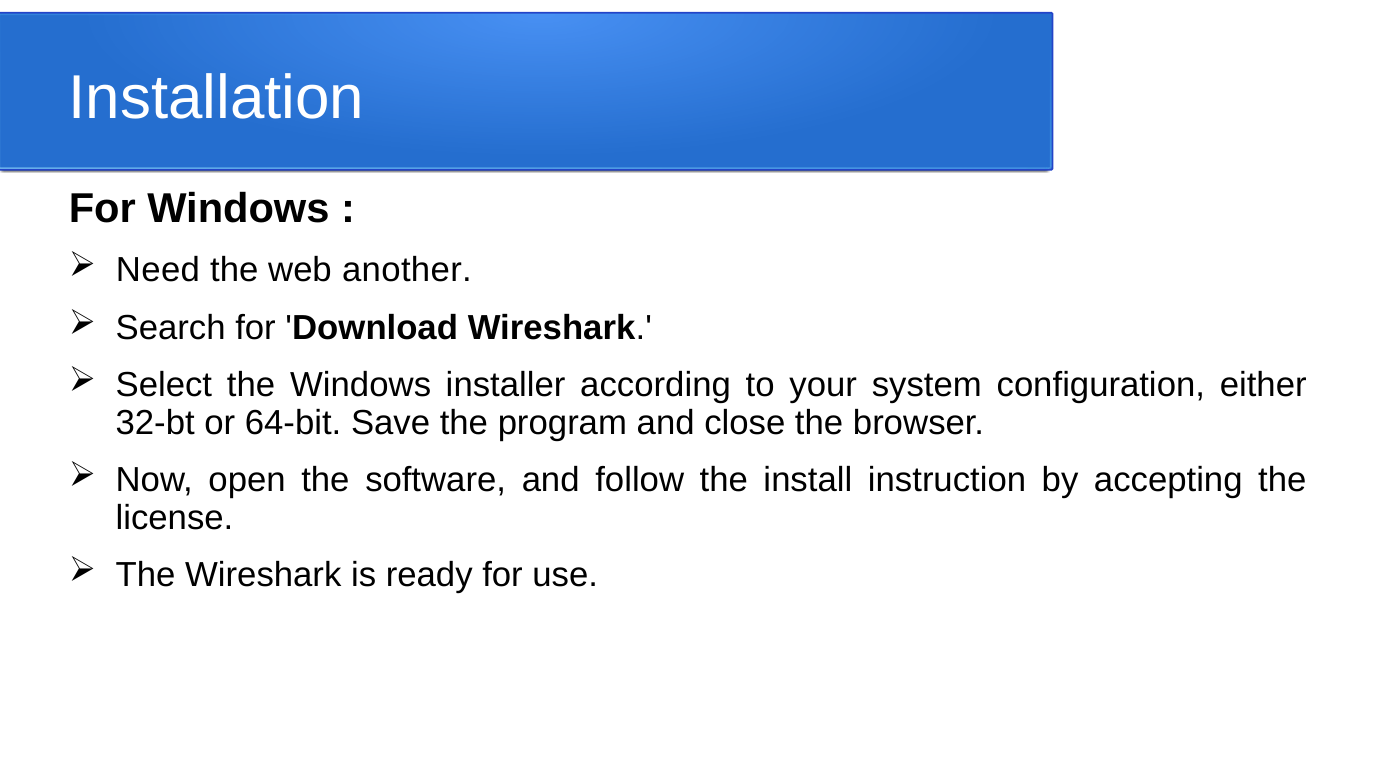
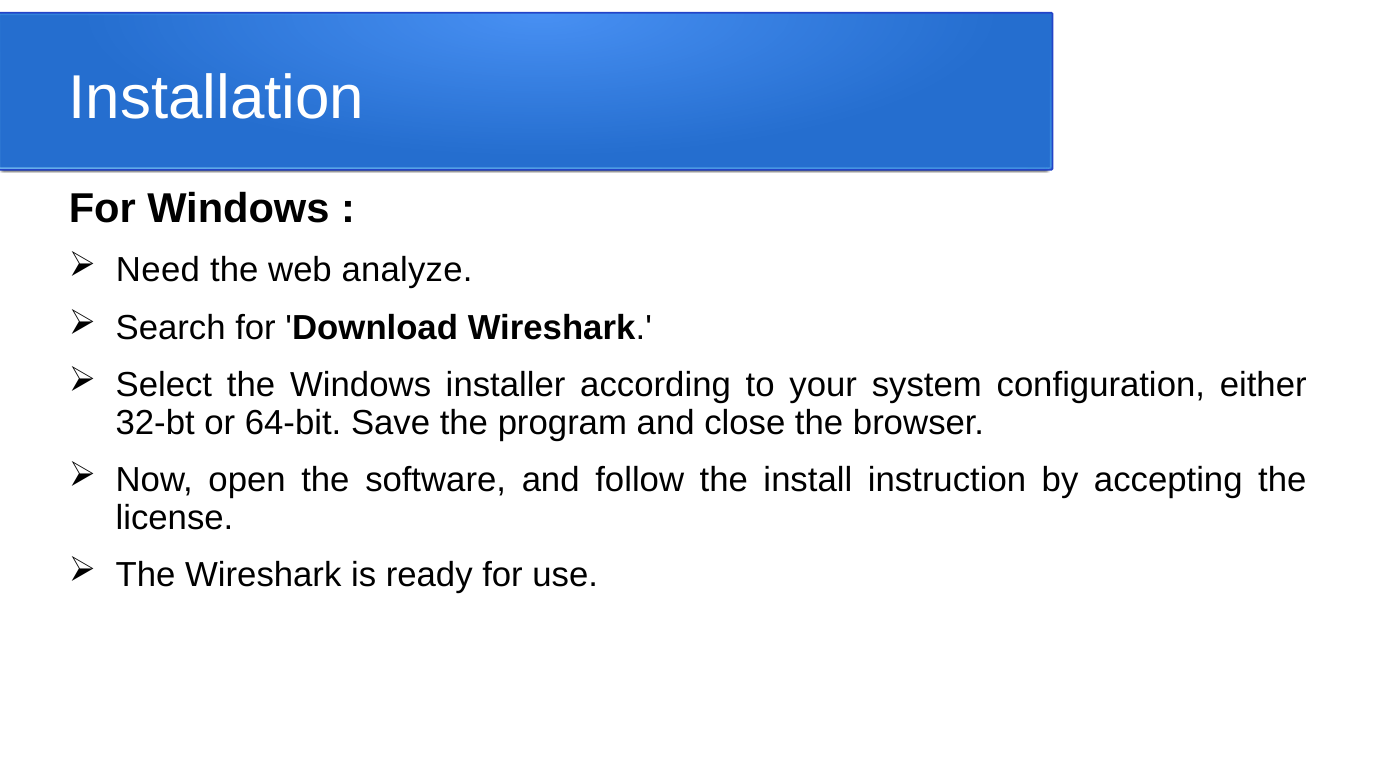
another: another -> analyze (407, 270)
